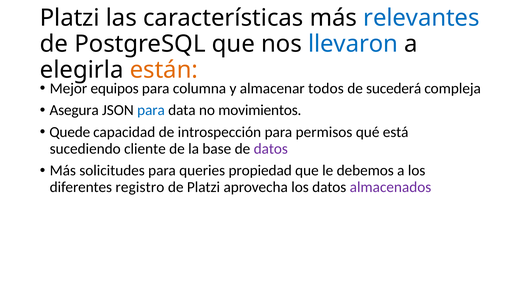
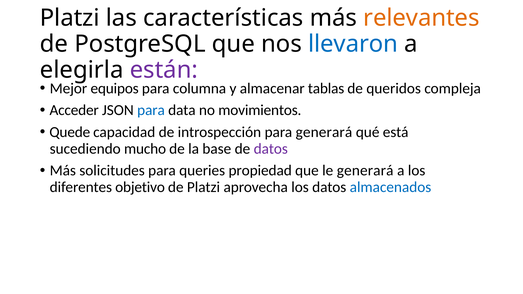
relevantes colour: blue -> orange (421, 18)
están colour: orange -> purple (164, 70)
todos: todos -> tablas (326, 88)
sucederá: sucederá -> queridos (394, 88)
Asegura: Asegura -> Acceder (74, 110)
para permisos: permisos -> generará (324, 132)
cliente: cliente -> mucho (145, 149)
le debemos: debemos -> generará (365, 171)
registro: registro -> objetivo (140, 187)
almacenados colour: purple -> blue (390, 187)
